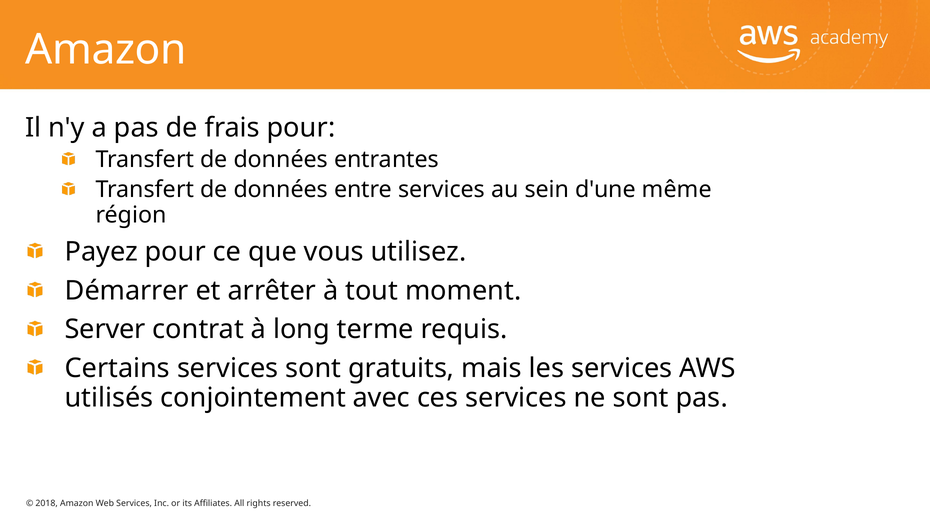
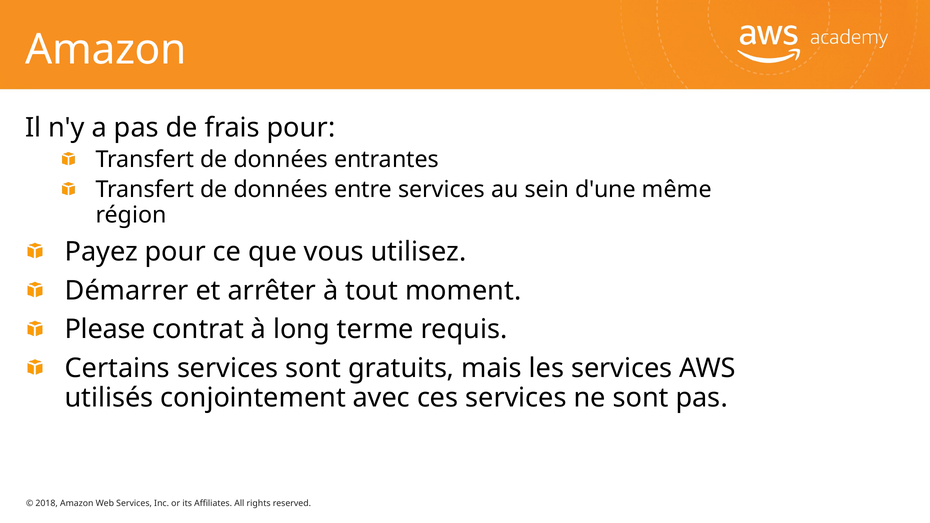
Server: Server -> Please (105, 330)
